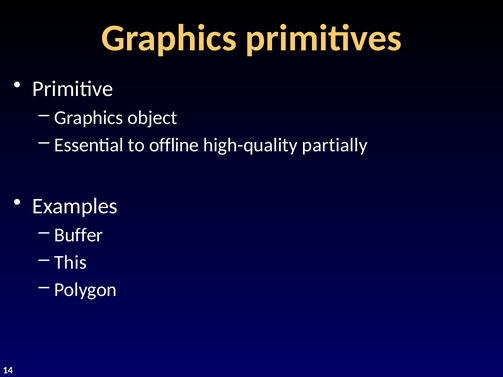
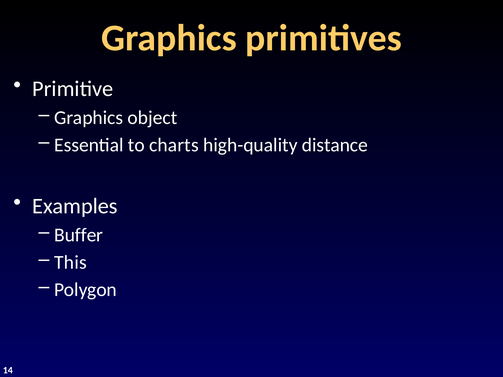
offline: offline -> charts (174, 145)
partially: partially -> distance (335, 145)
